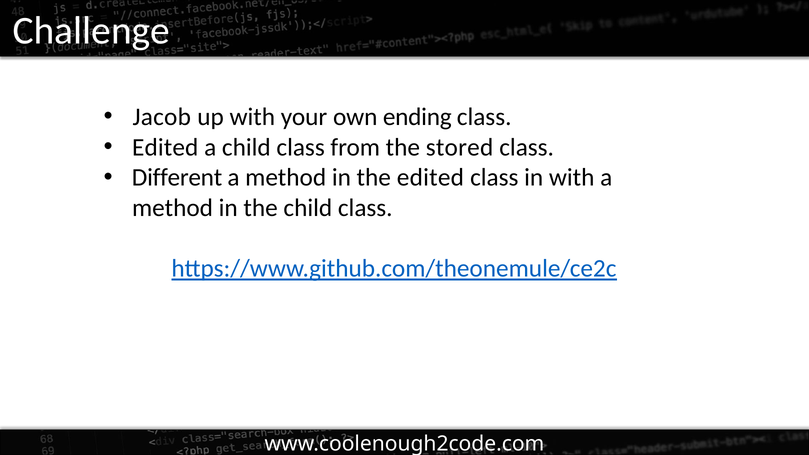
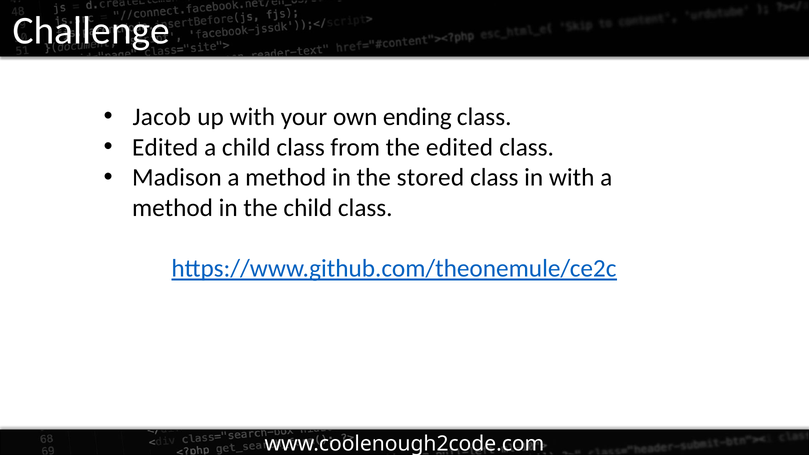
the stored: stored -> edited (460, 147)
Different: Different -> Madison (177, 178)
the edited: edited -> stored (430, 178)
